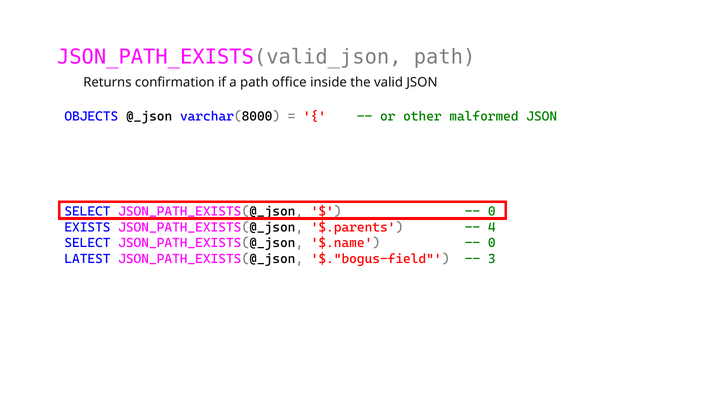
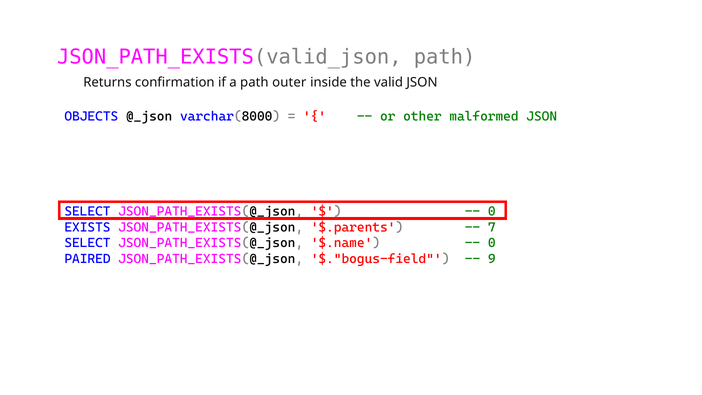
office: office -> outer (289, 82)
4: 4 -> 7 (492, 227)
LATEST: LATEST -> PAIRED (87, 259)
3: 3 -> 9 (492, 259)
